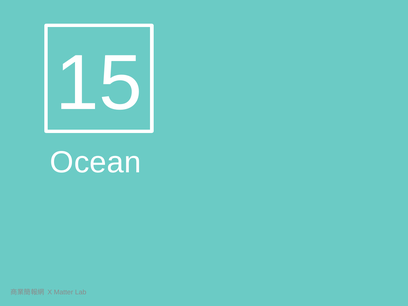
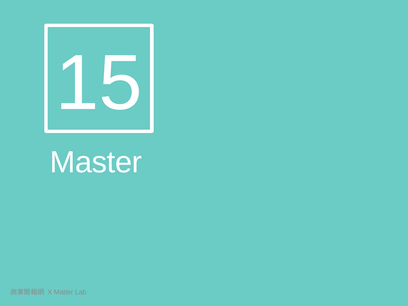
Ocean: Ocean -> Master (96, 162)
